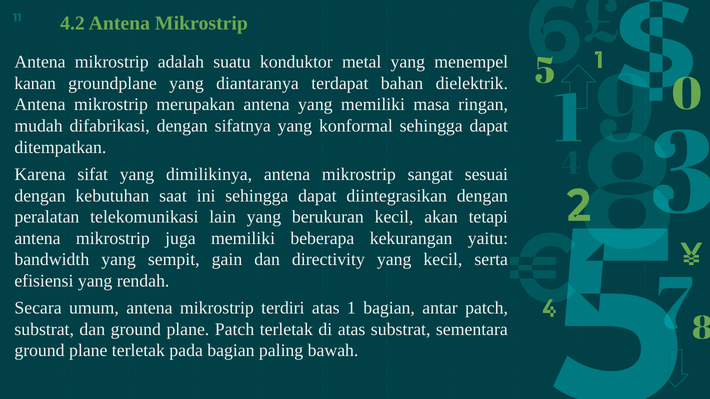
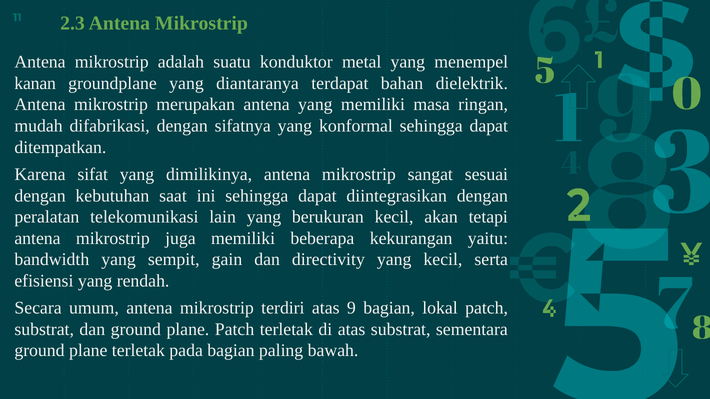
4.2: 4.2 -> 2.3 (73, 23)
1: 1 -> 9 (351, 308)
antar: antar -> lokal (440, 308)
